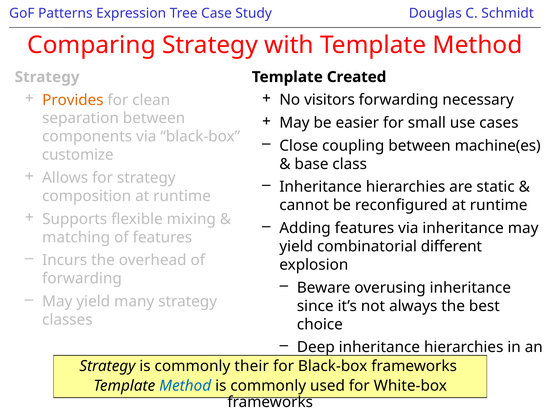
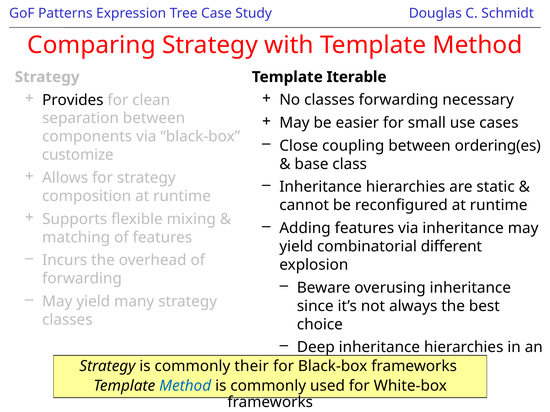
Created: Created -> Iterable (357, 77)
Provides colour: orange -> black (73, 100)
No visitors: visitors -> classes (329, 100)
machine(es: machine(es -> ordering(es (498, 146)
